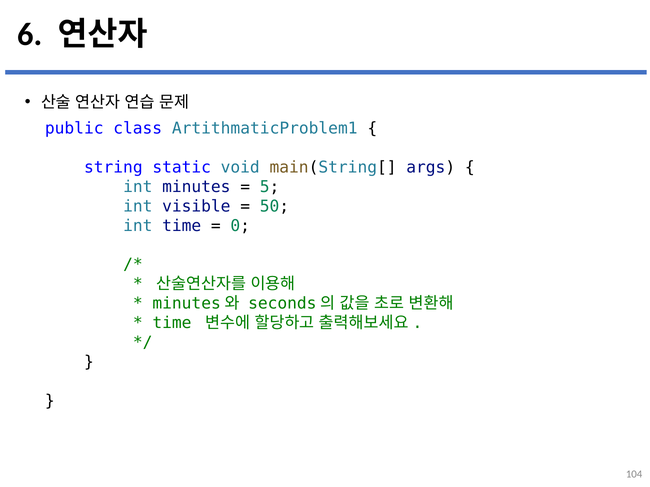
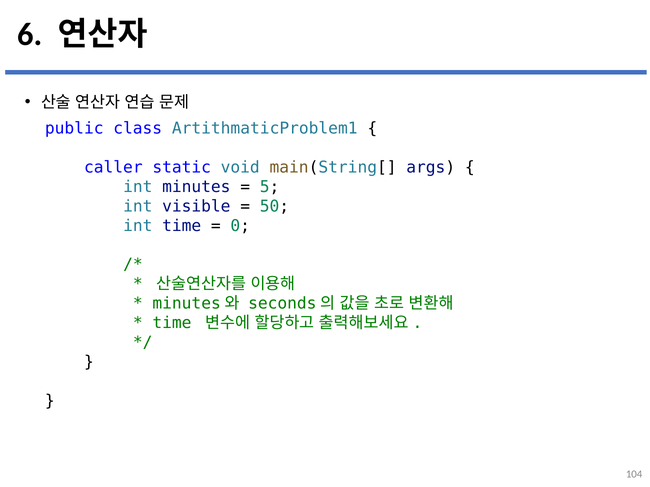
string: string -> caller (113, 167)
